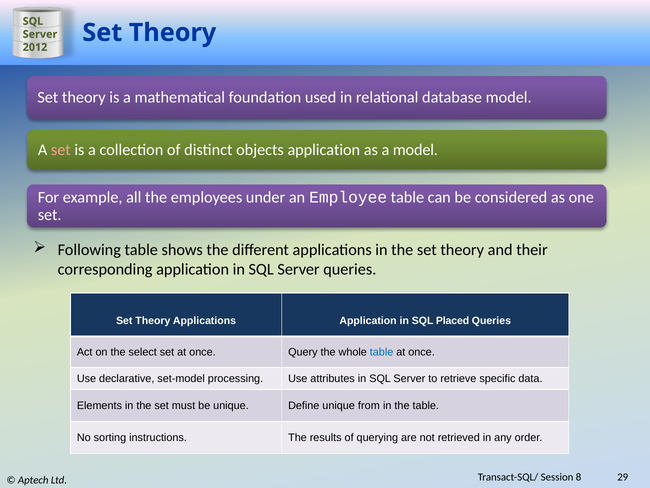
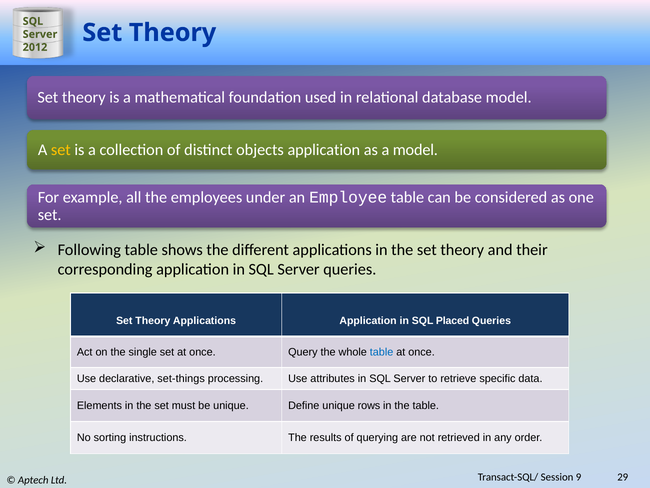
set colour: pink -> yellow (61, 150)
select: select -> single (143, 352)
set-model: set-model -> set-things (181, 378)
from: from -> rows (369, 405)
8: 8 -> 9 (579, 477)
